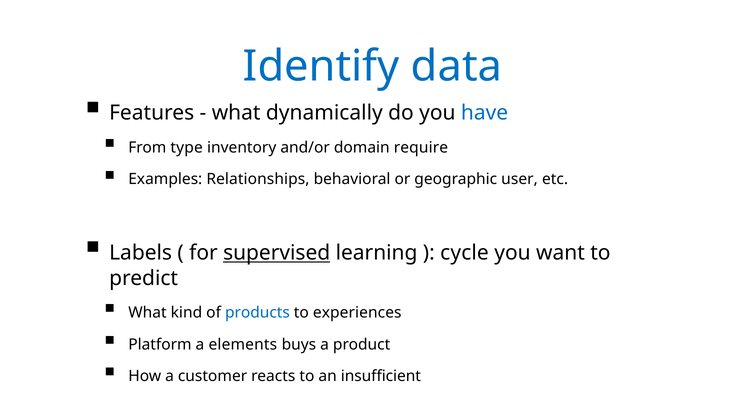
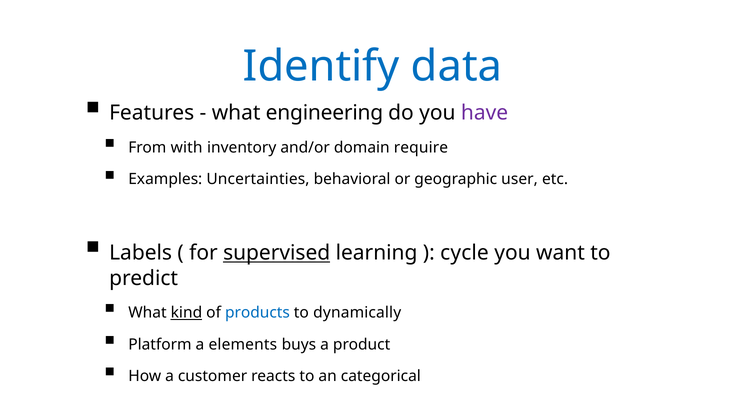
dynamically: dynamically -> engineering (324, 113)
have colour: blue -> purple (485, 113)
type: type -> with (187, 148)
Relationships: Relationships -> Uncertainties (258, 179)
kind underline: none -> present (186, 313)
experiences: experiences -> dynamically (357, 313)
insufficient: insufficient -> categorical (381, 376)
